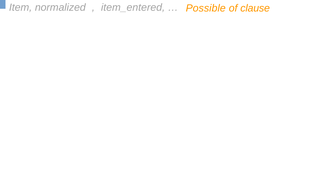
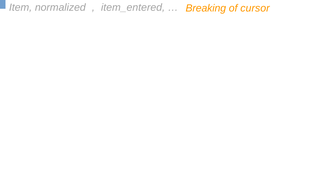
Possible: Possible -> Breaking (206, 8)
clause: clause -> cursor (255, 8)
